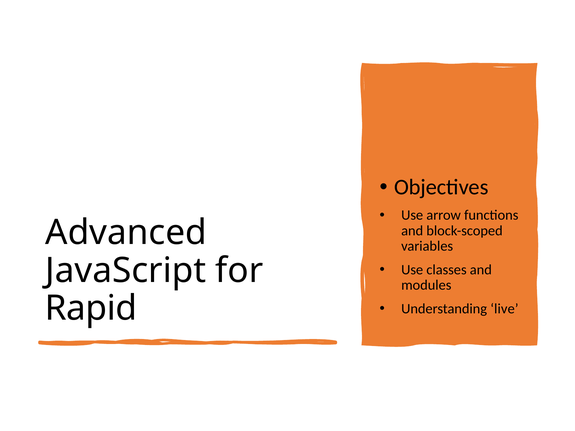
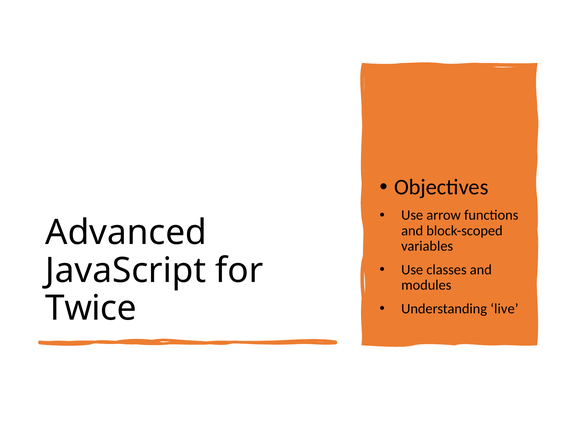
Rapid: Rapid -> Twice (91, 309)
